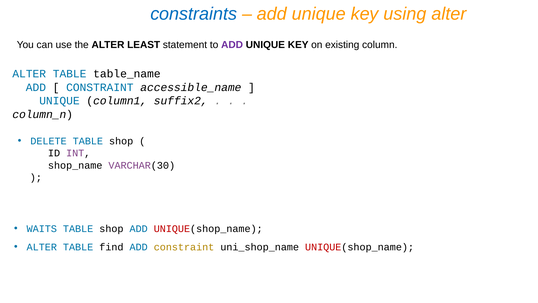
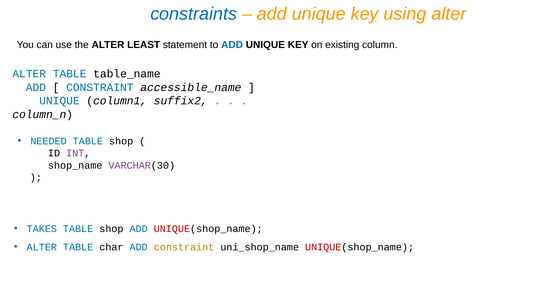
ADD colour: purple -> blue (232, 45)
DELETE: DELETE -> NEEDED (49, 141)
WAITS: WAITS -> TAKES (42, 229)
find: find -> char (111, 247)
